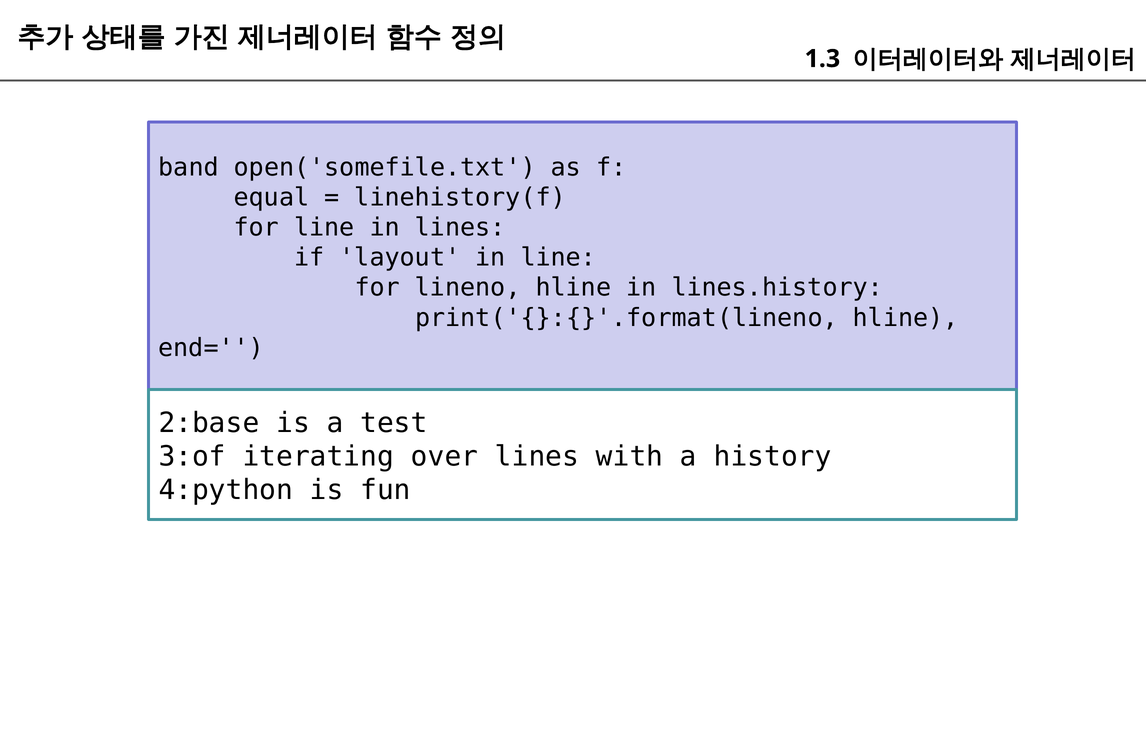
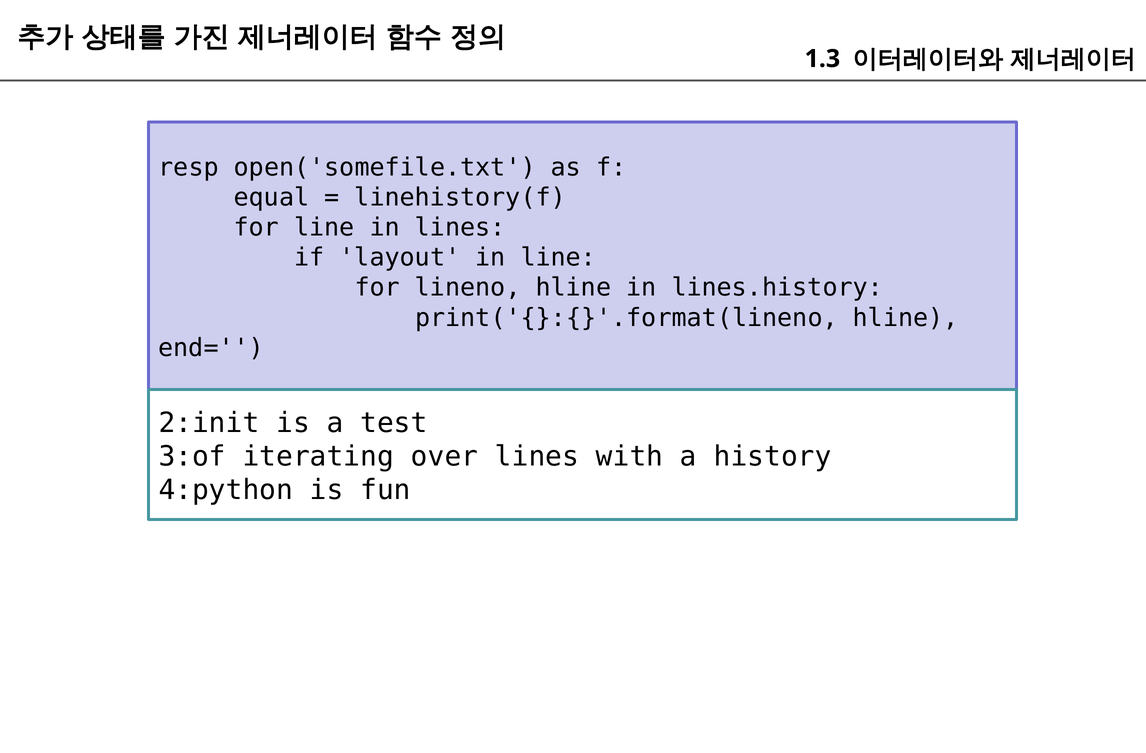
band: band -> resp (189, 167)
2:base: 2:base -> 2:init (209, 423)
